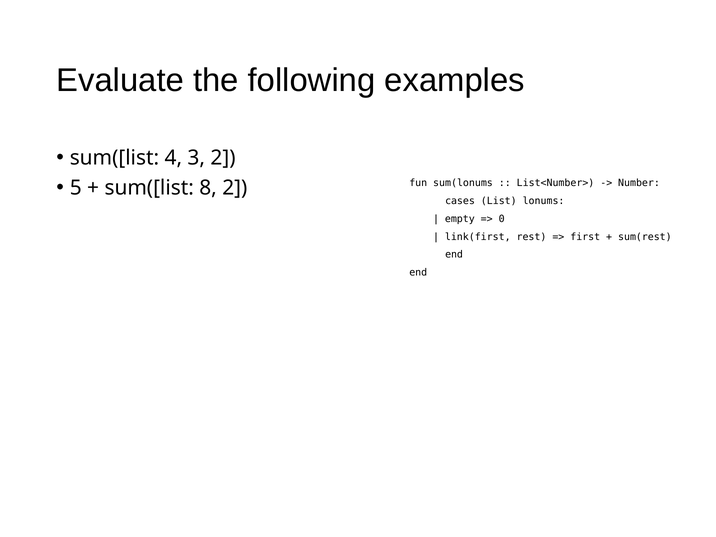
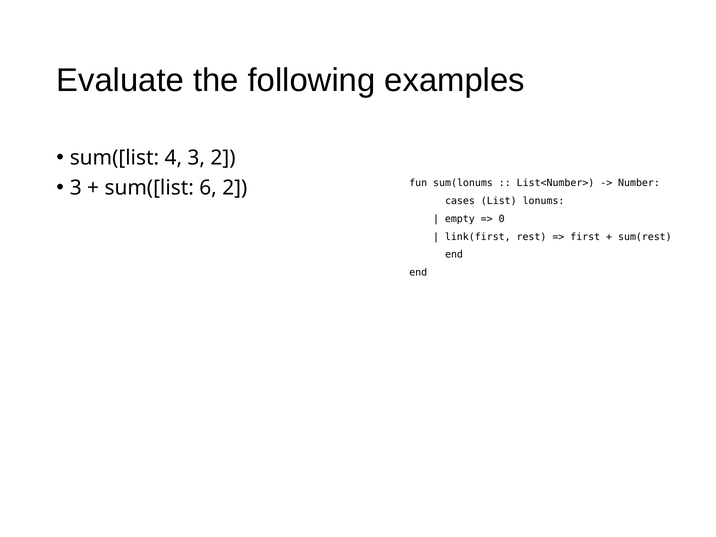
5: 5 -> 3 (76, 188)
8: 8 -> 6 (208, 188)
